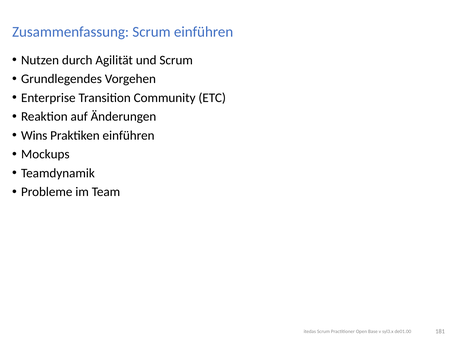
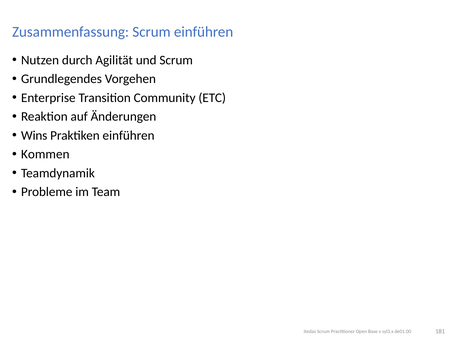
Mockups: Mockups -> Kommen (45, 154)
